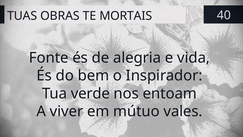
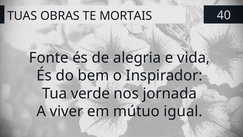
entoam: entoam -> jornada (170, 93)
vales: vales -> igual (183, 111)
